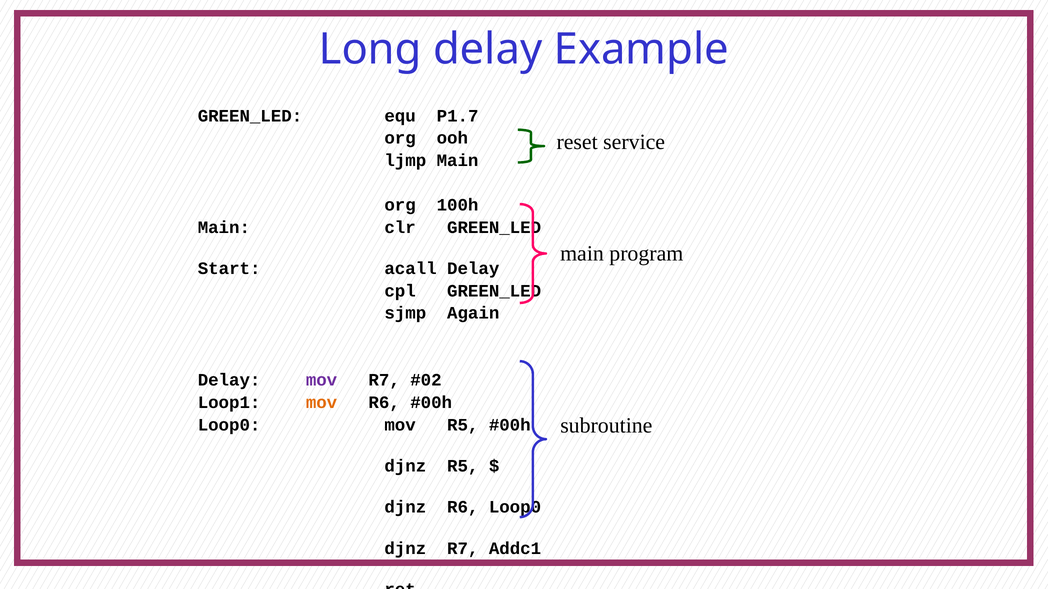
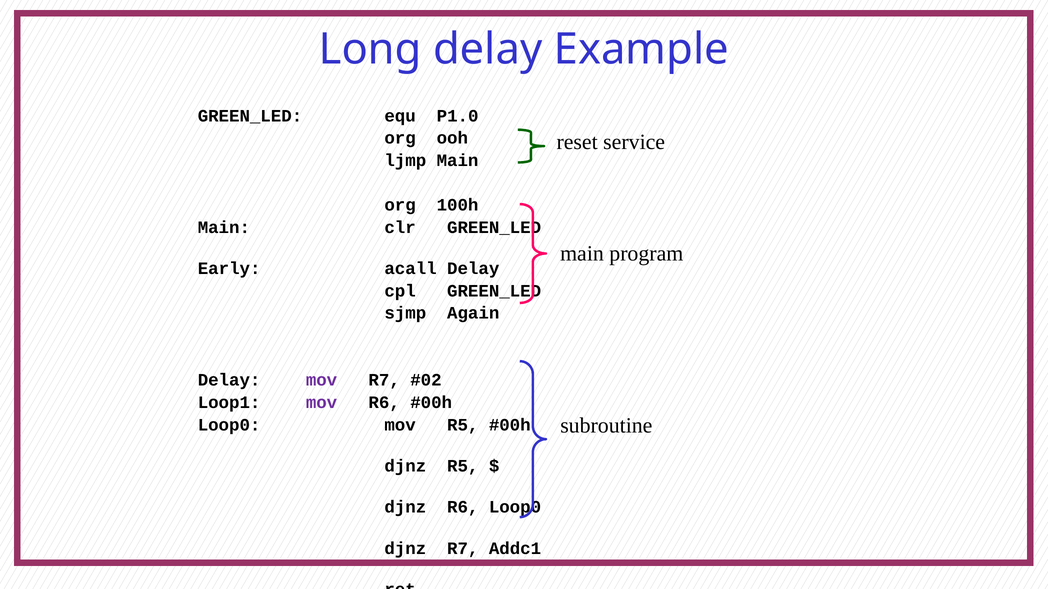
P1.7: P1.7 -> P1.0 (458, 116)
Start: Start -> Early (229, 269)
mov colour: orange -> purple (322, 403)
